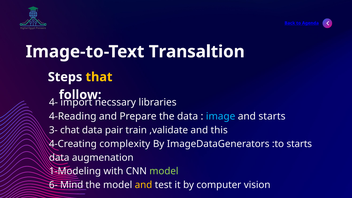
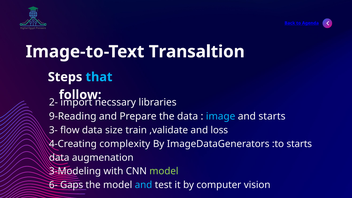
that colour: yellow -> light blue (99, 77)
4-: 4- -> 2- (53, 102)
4-Reading: 4-Reading -> 9-Reading (73, 116)
chat: chat -> flow (70, 130)
pair: pair -> size (114, 130)
this: this -> loss (219, 130)
1-Modeling: 1-Modeling -> 3-Modeling (75, 171)
Mind: Mind -> Gaps (72, 185)
and colour: yellow -> light blue (144, 185)
